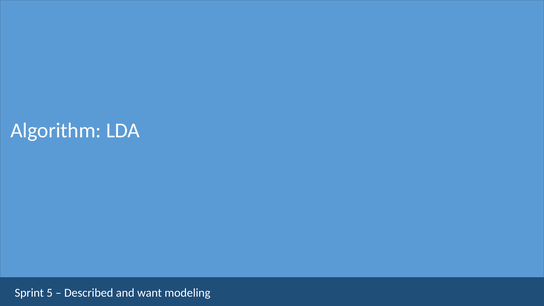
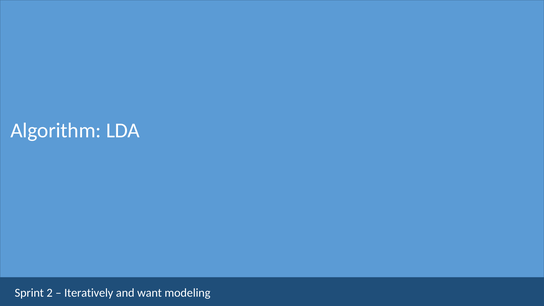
5: 5 -> 2 (50, 293)
Described: Described -> Iteratively (89, 293)
